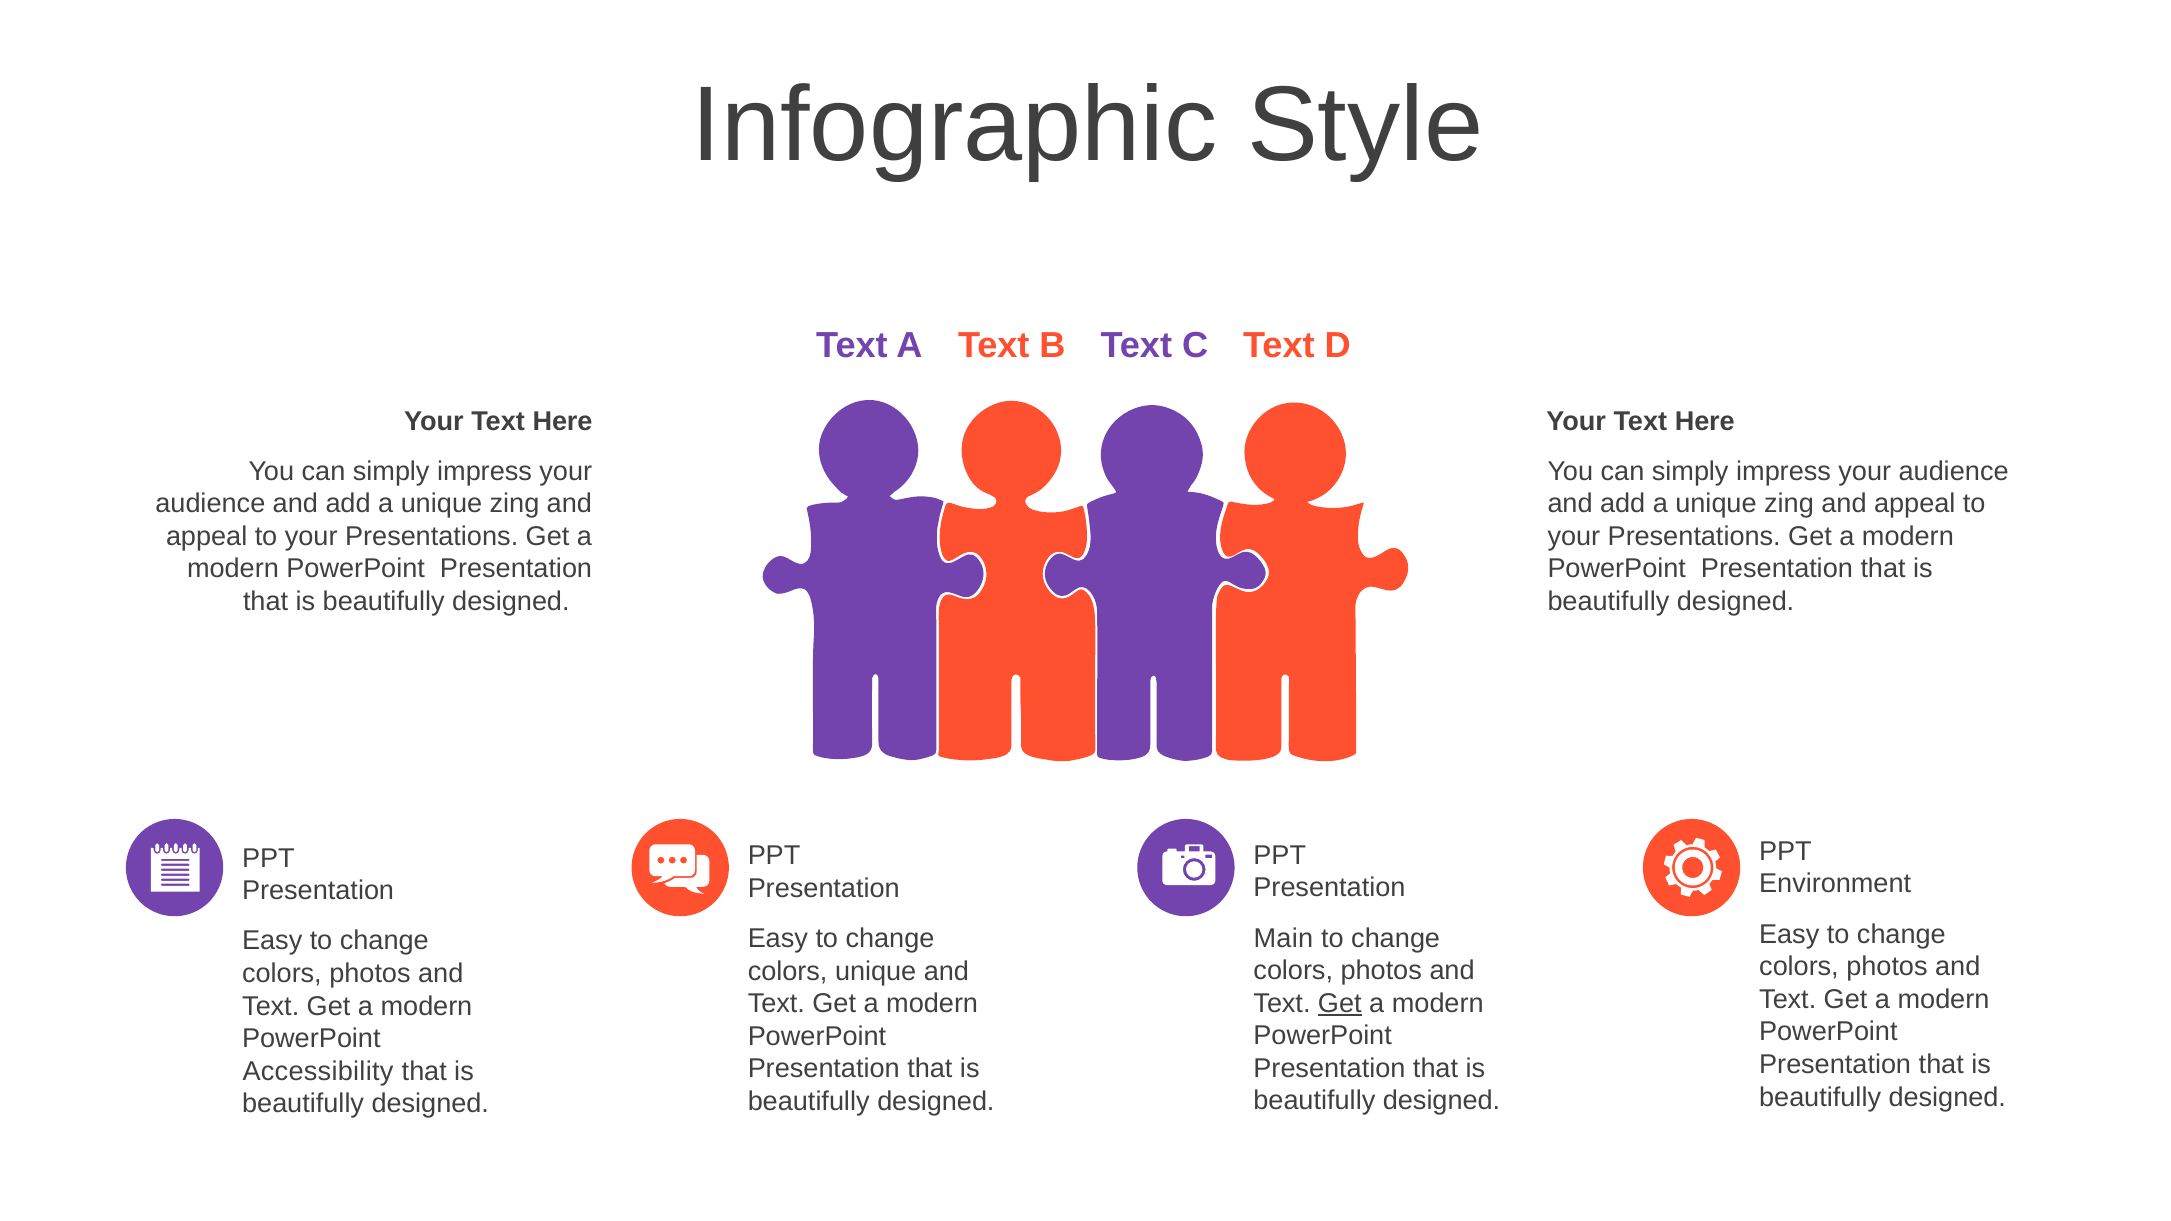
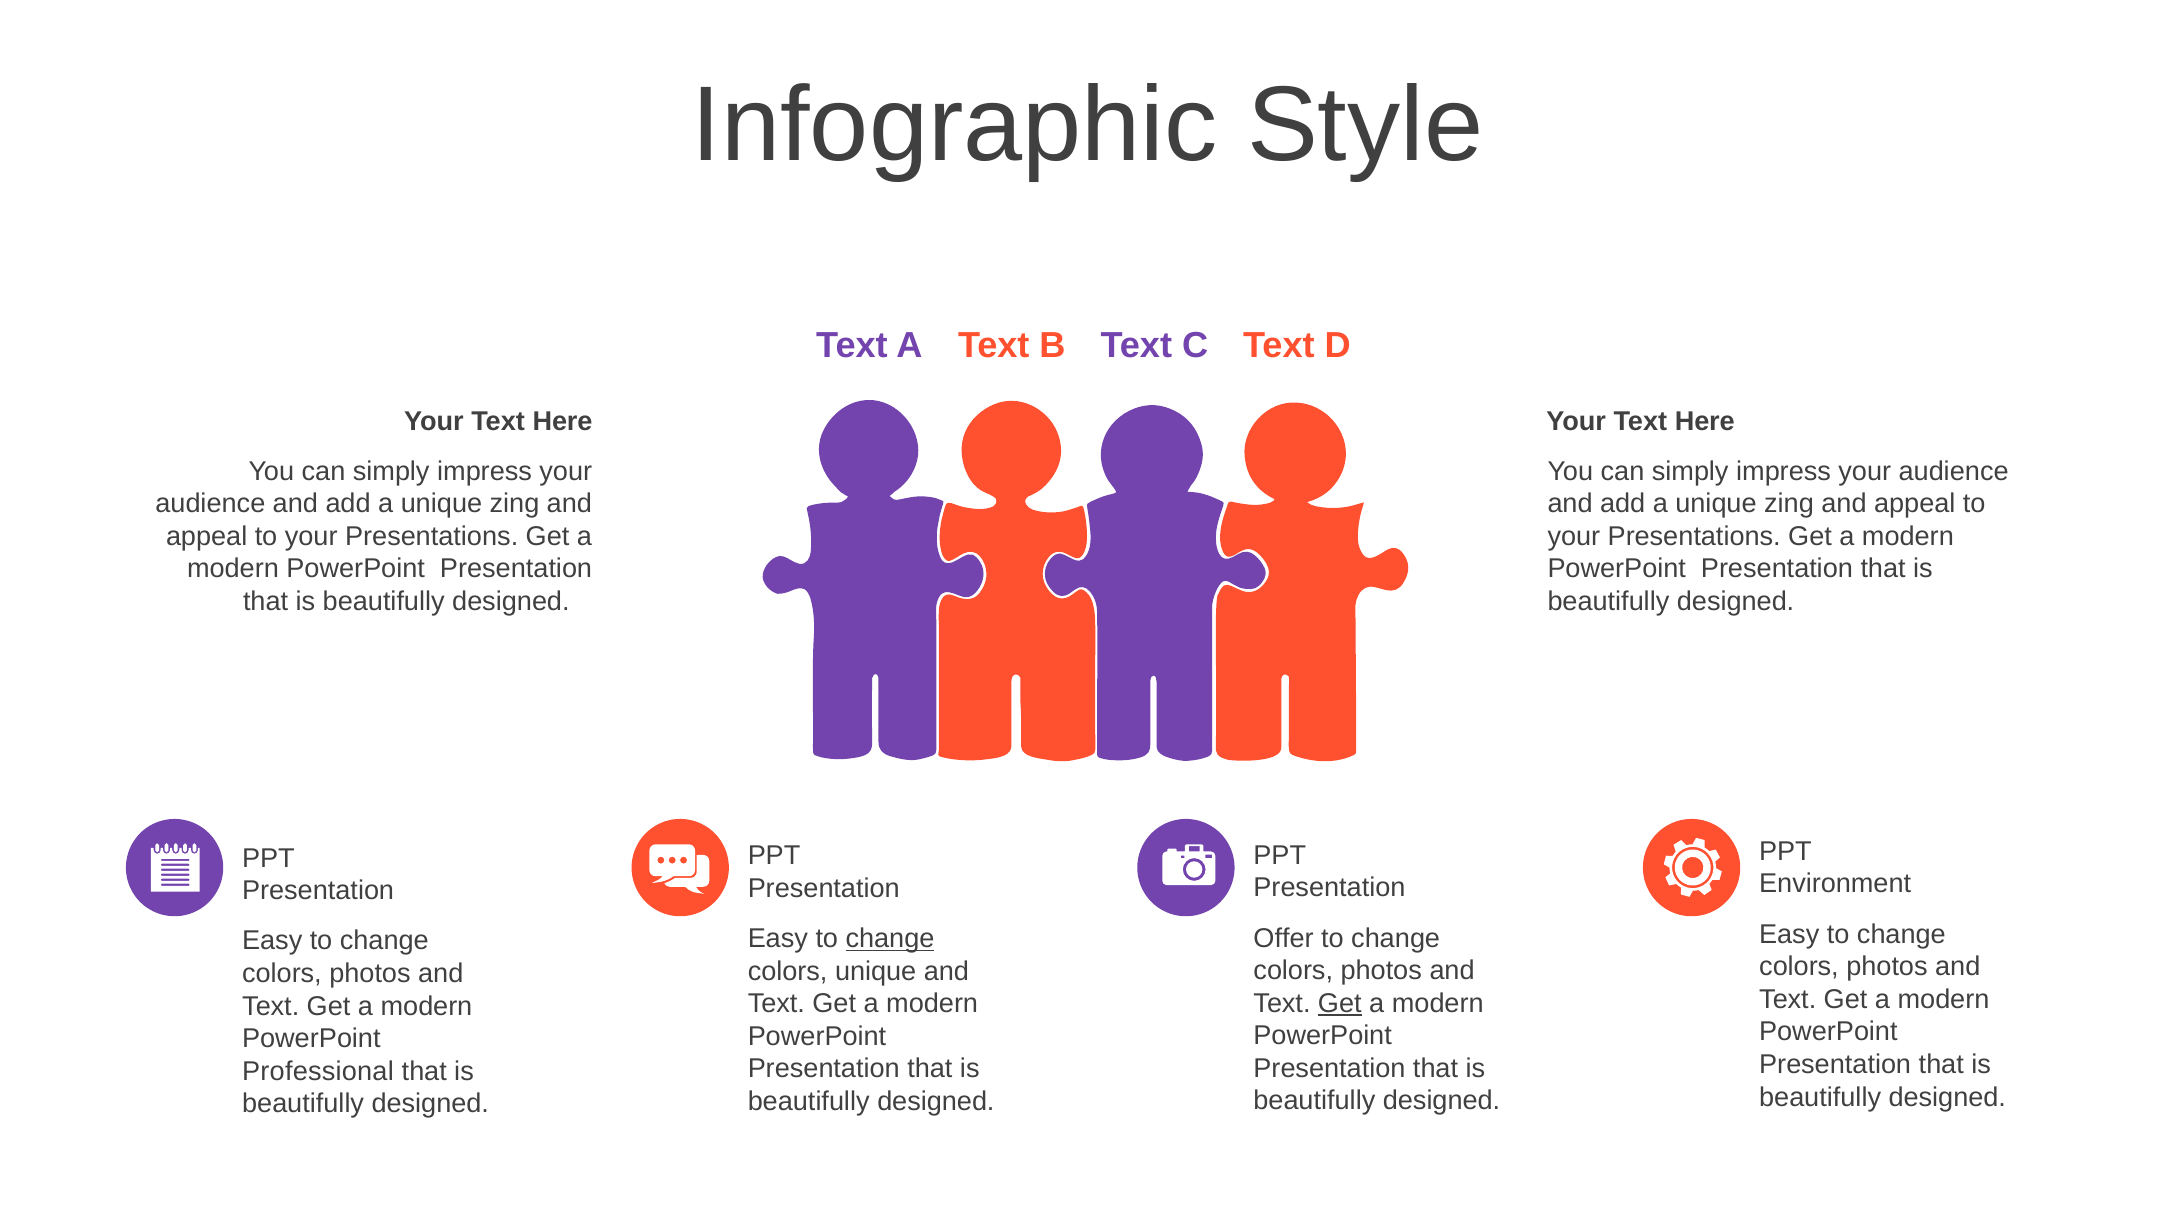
Main: Main -> Offer (1284, 938)
change underline: none -> present (890, 939)
Accessibility: Accessibility -> Professional (318, 1071)
